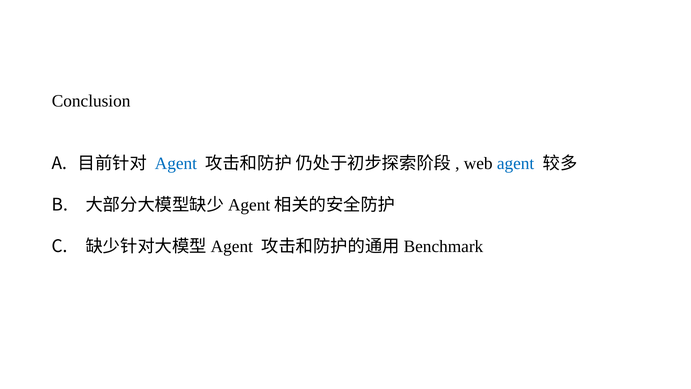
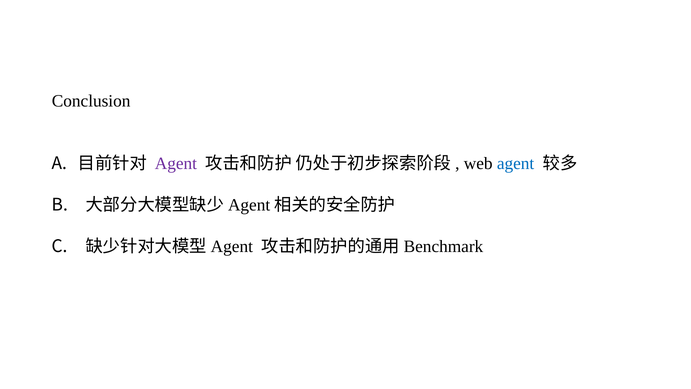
Agent colour: blue -> purple (176, 163)
